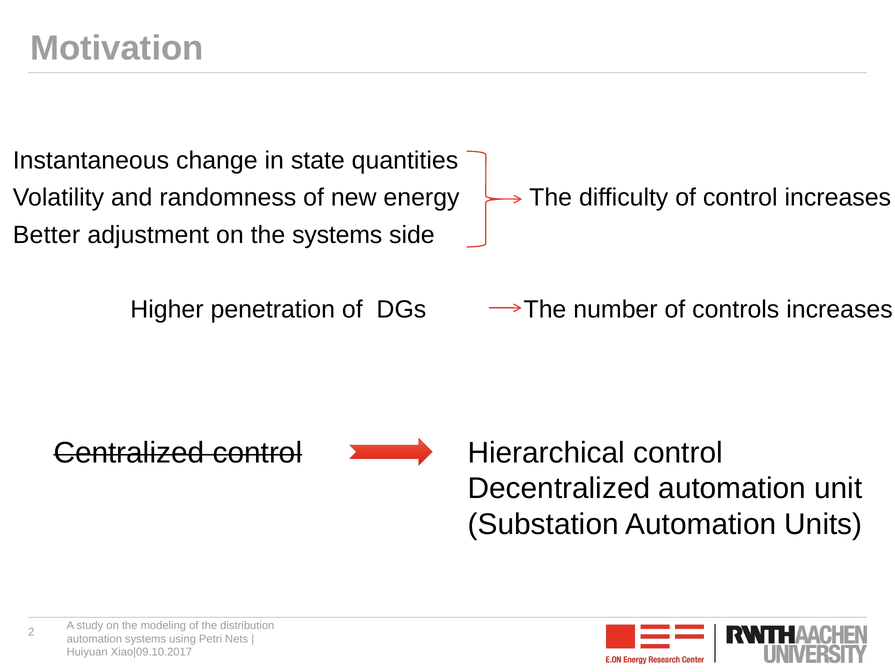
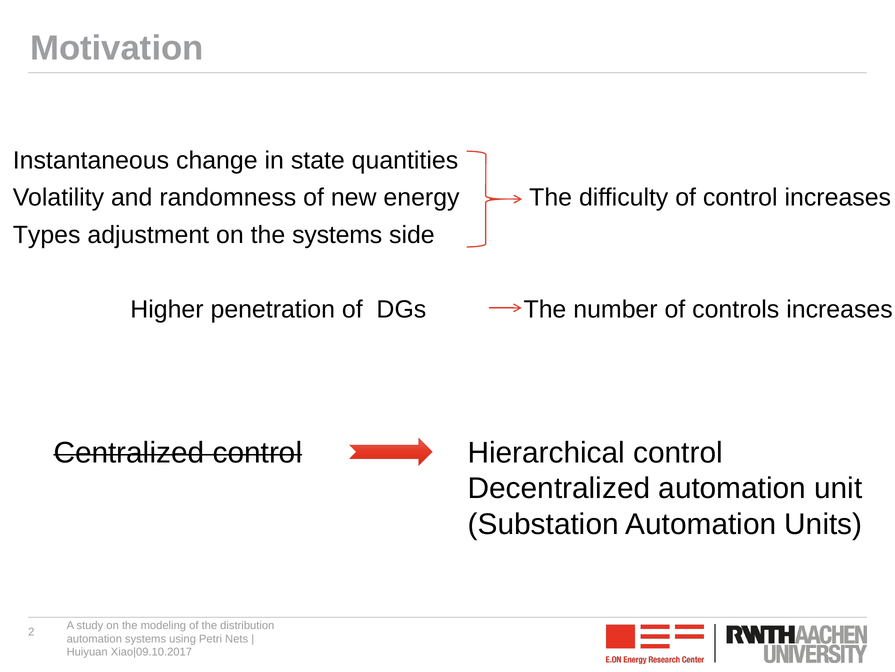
Better: Better -> Types (47, 235)
